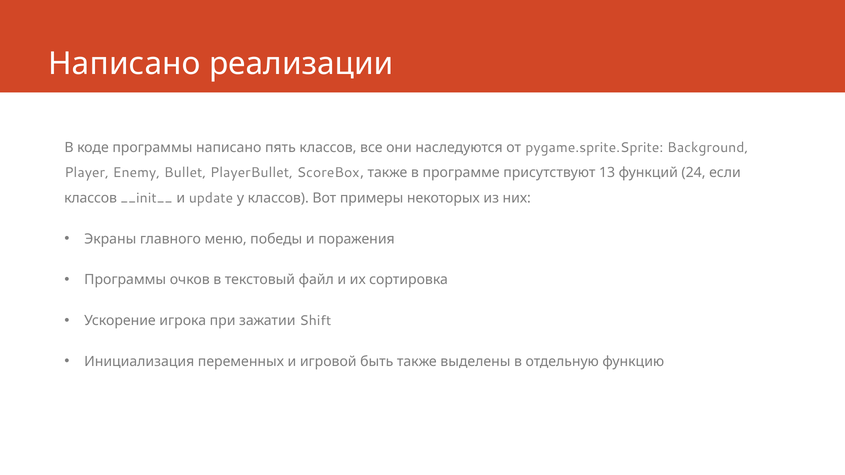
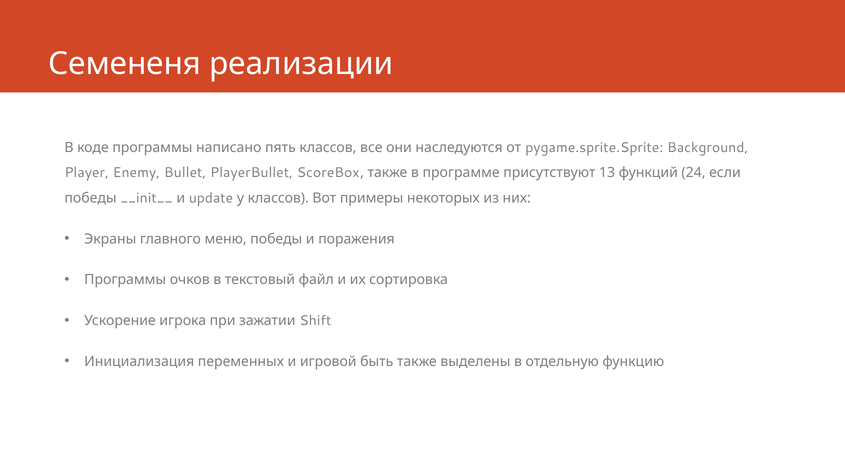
Написано: Написано -> Семененя (125, 64)
классов: классов -> победы (91, 198)
